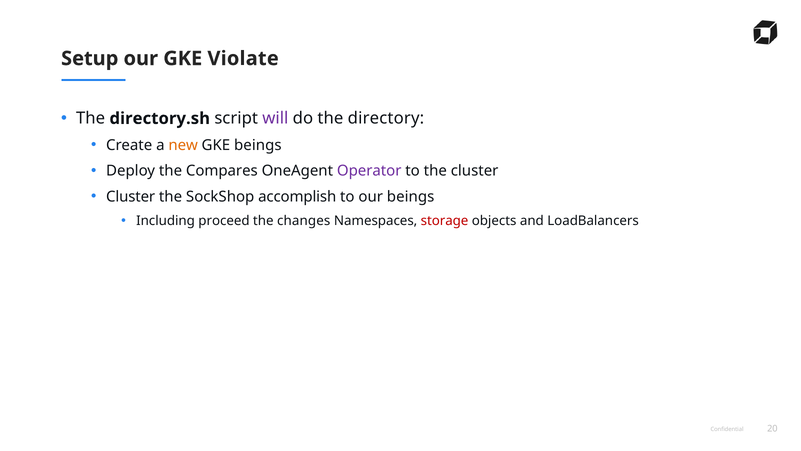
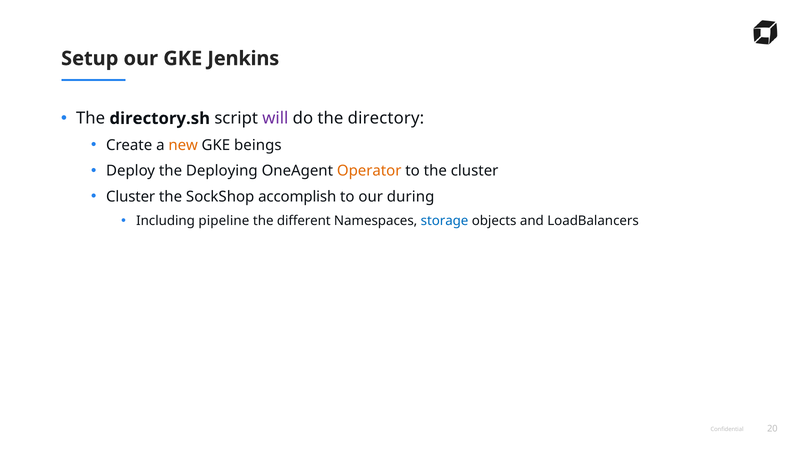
Violate: Violate -> Jenkins (243, 58)
Compares: Compares -> Deploying (222, 171)
Operator colour: purple -> orange (369, 171)
our beings: beings -> during (411, 197)
proceed: proceed -> pipeline (224, 221)
changes: changes -> different (304, 221)
storage colour: red -> blue (445, 221)
